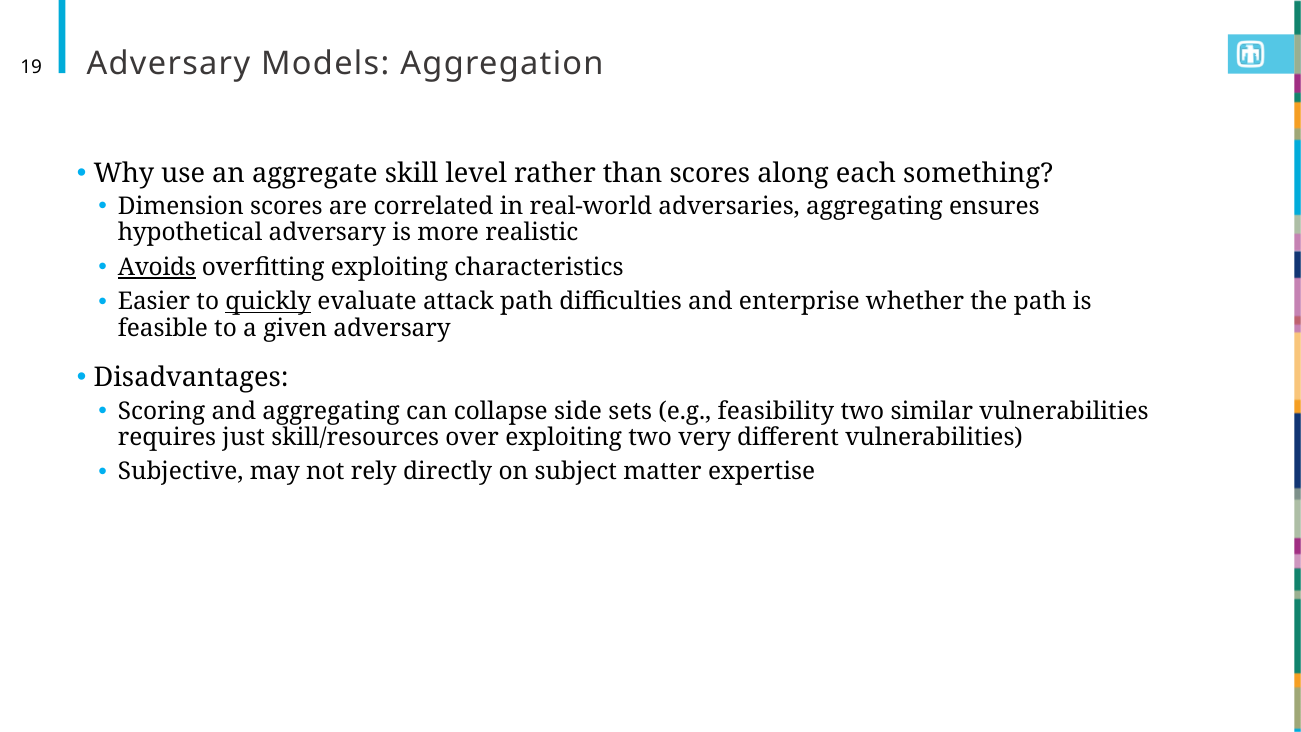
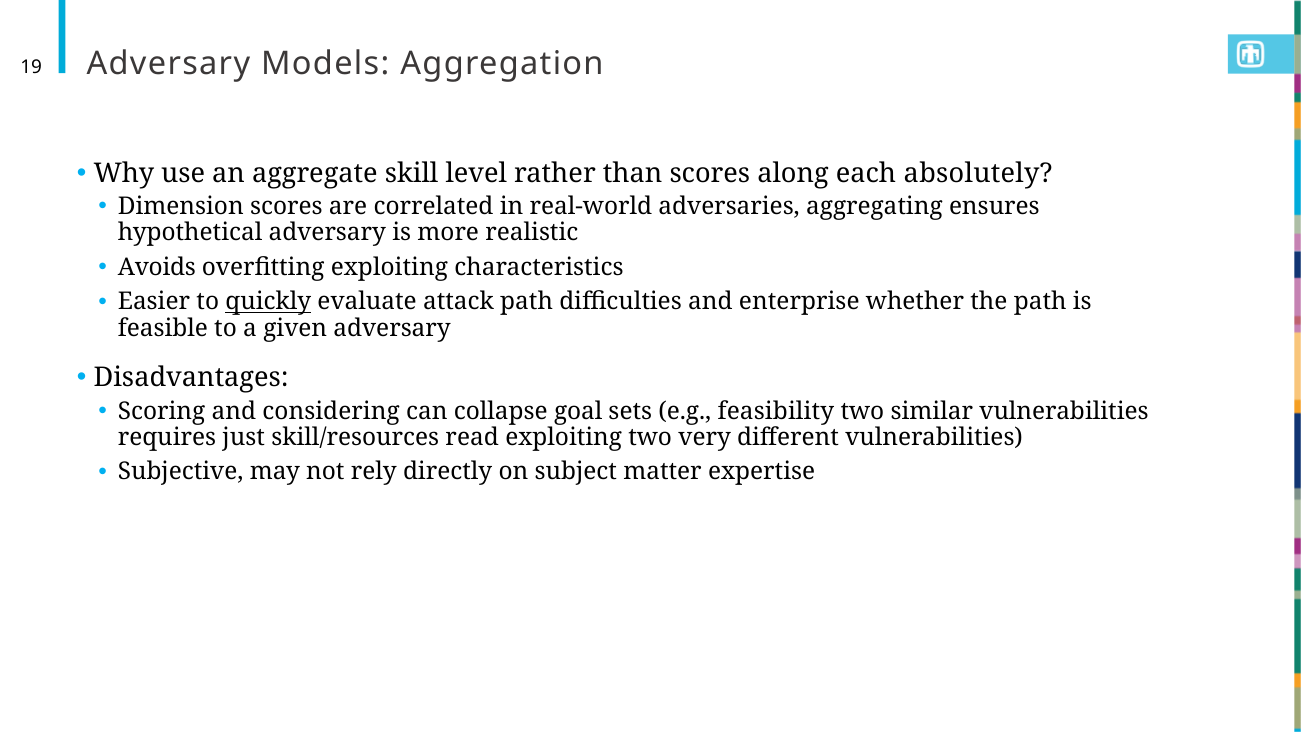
something: something -> absolutely (978, 173)
Avoids underline: present -> none (157, 267)
and aggregating: aggregating -> considering (331, 411)
side: side -> goal (578, 411)
over: over -> read (472, 437)
